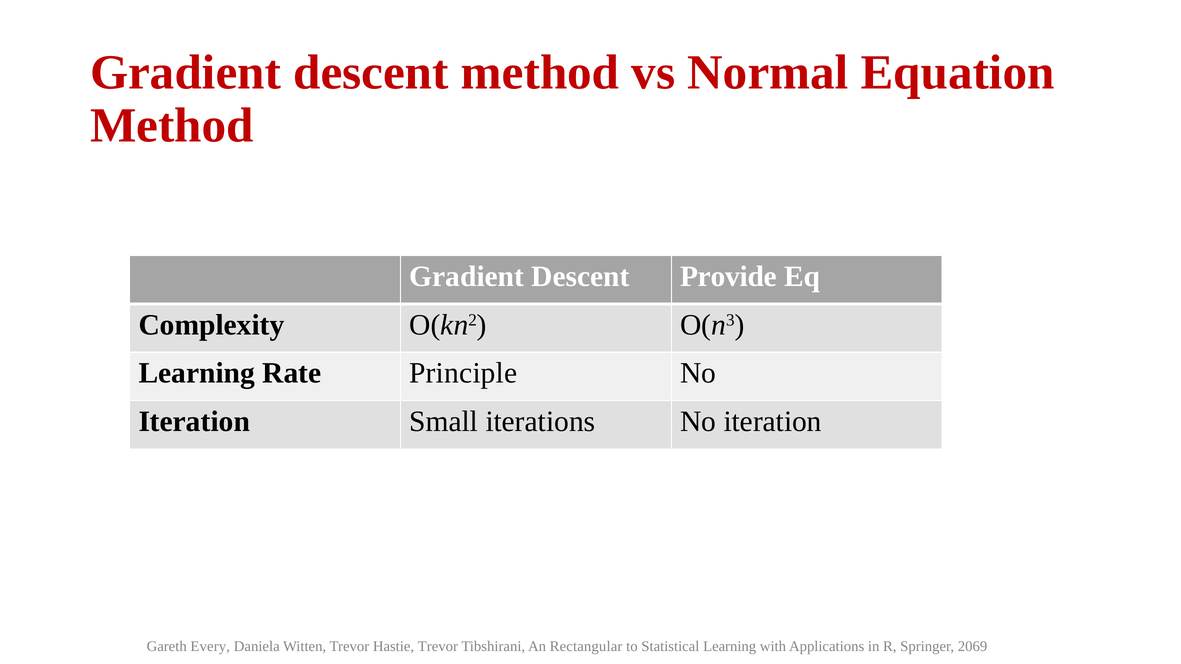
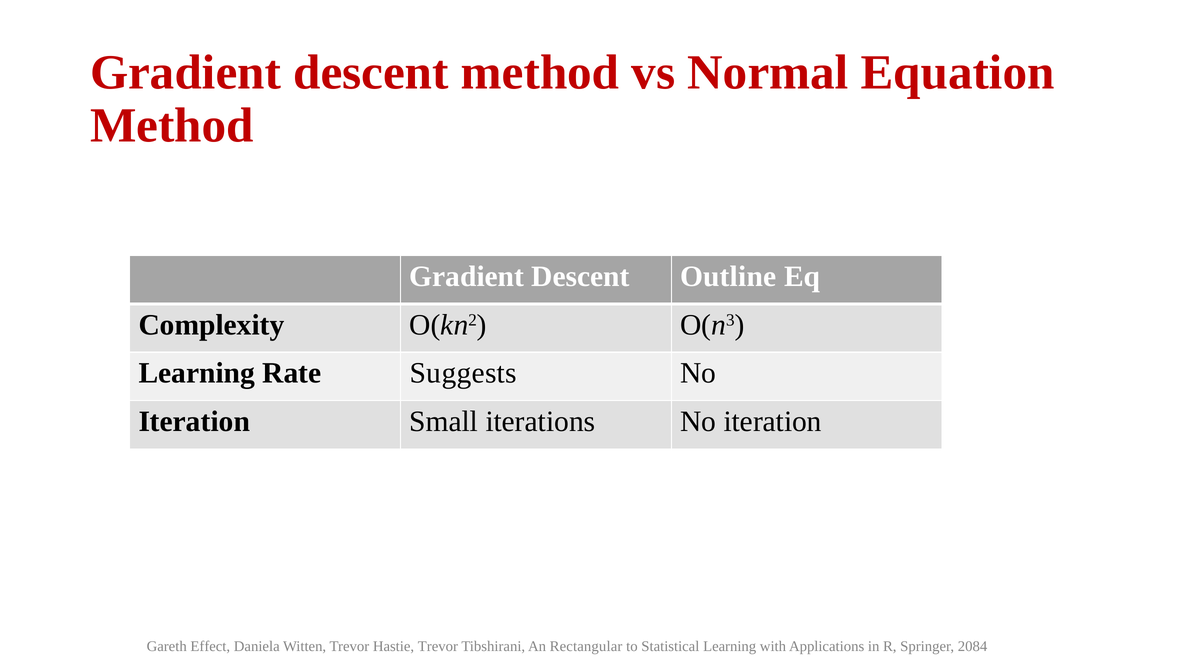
Provide: Provide -> Outline (728, 277)
Principle: Principle -> Suggests (463, 373)
Every: Every -> Effect (210, 647)
2069: 2069 -> 2084 (973, 647)
